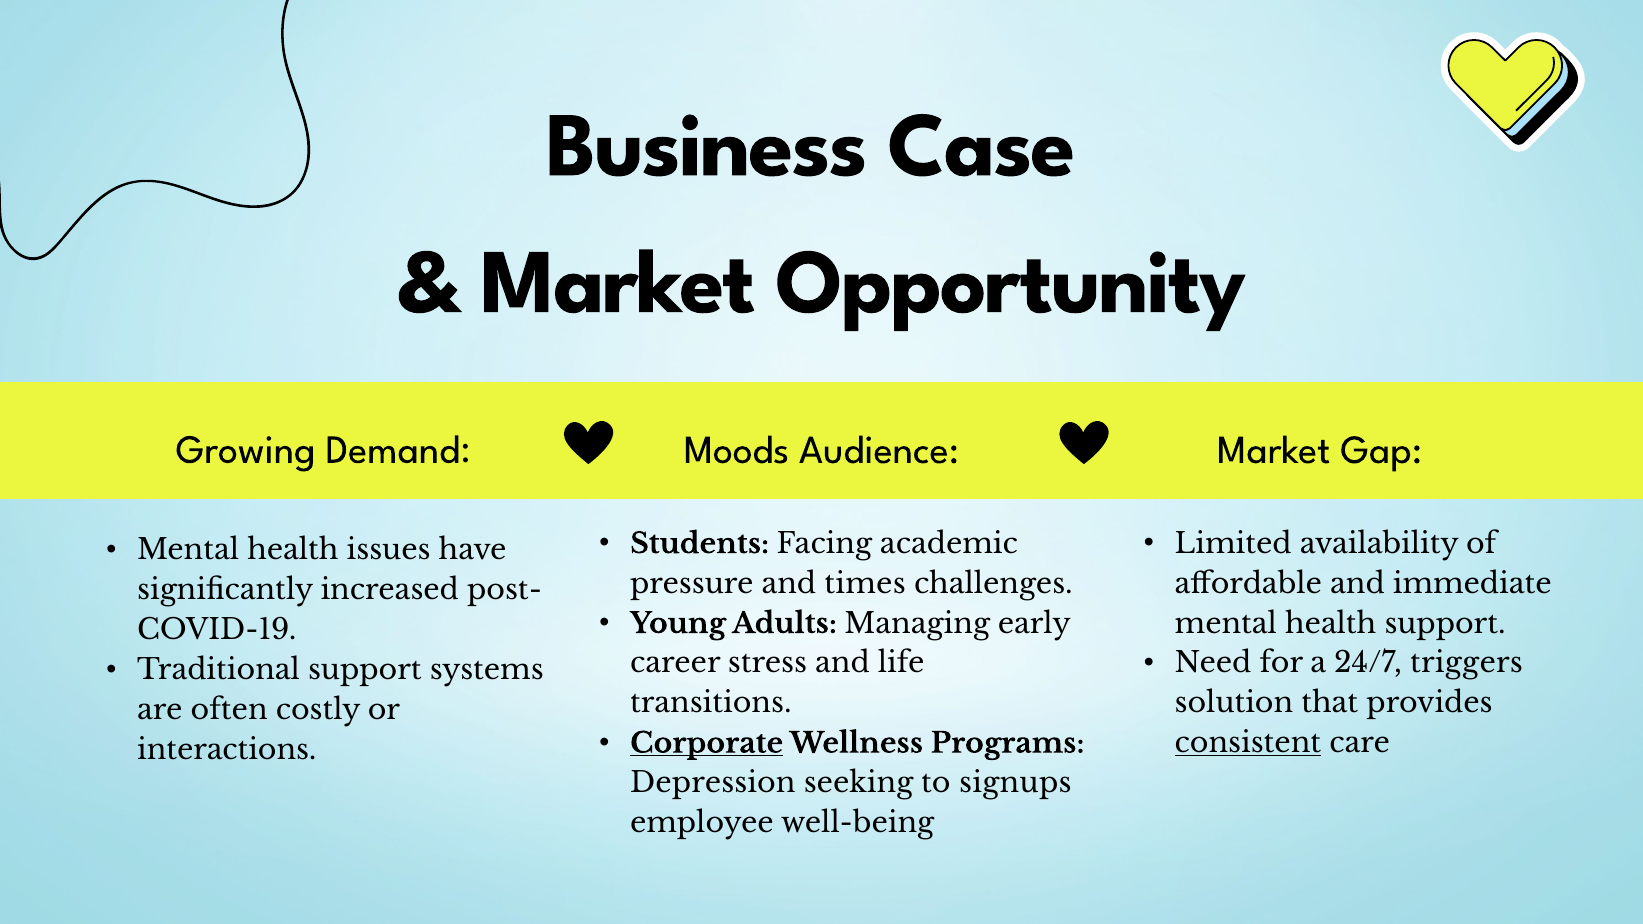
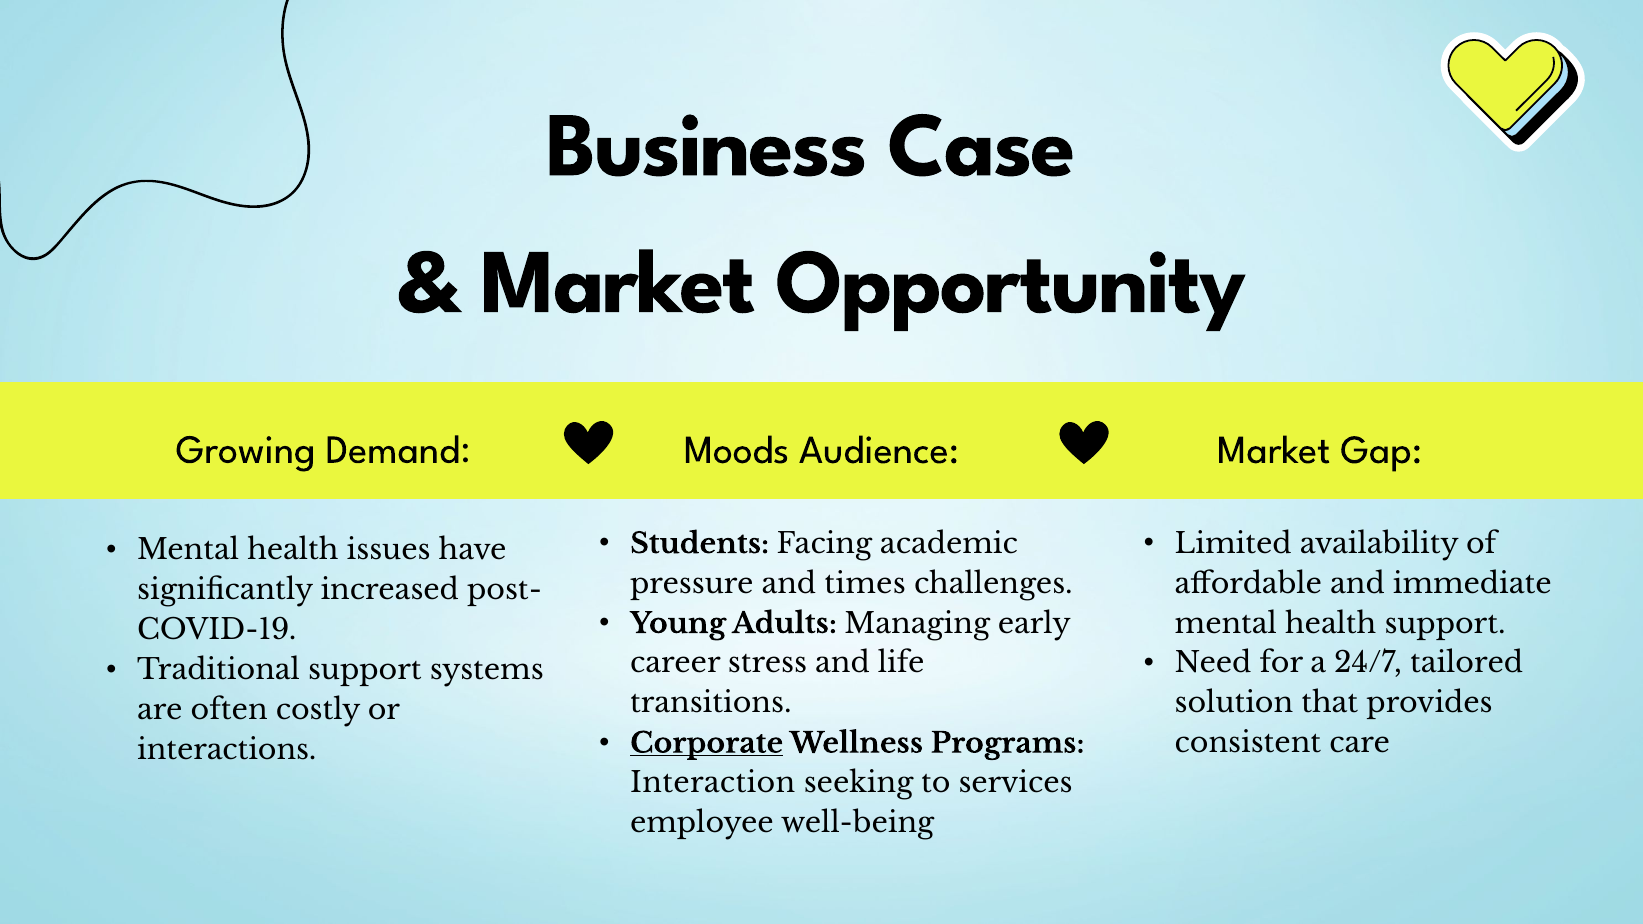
triggers: triggers -> tailored (1467, 664)
consistent underline: present -> none (1248, 743)
Depression: Depression -> Interaction (713, 783)
signups: signups -> services (1016, 783)
